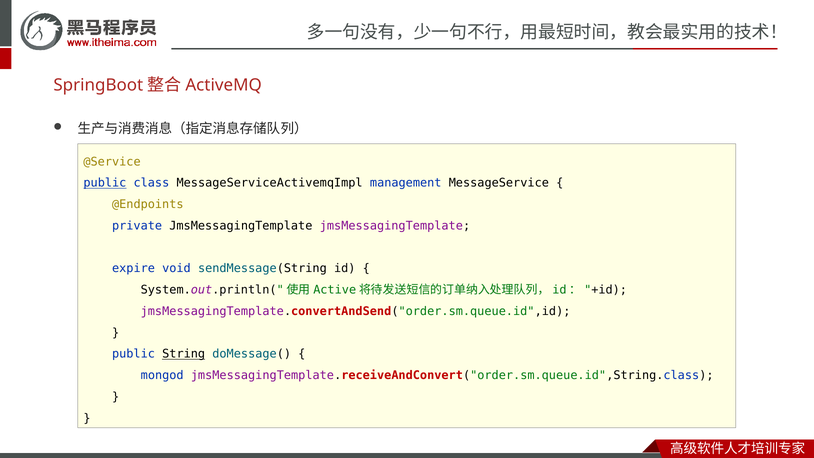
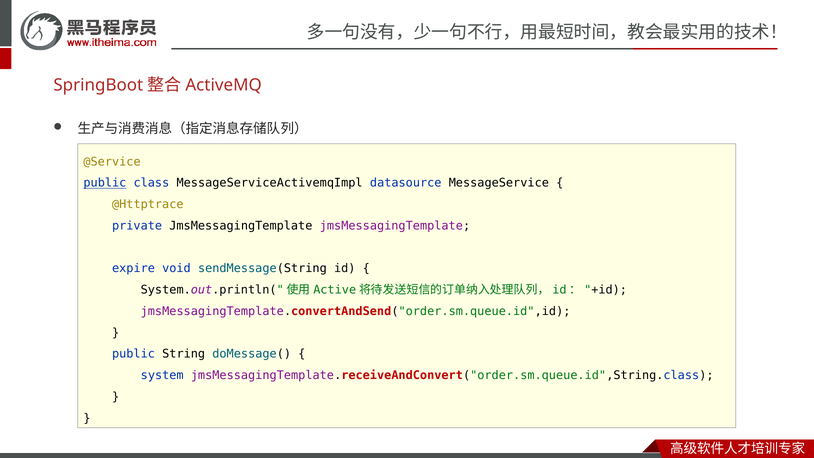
management: management -> datasource (406, 183)
@Endpoints: @Endpoints -> @Httptrace (148, 204)
String underline: present -> none (184, 354)
mongod: mongod -> system (162, 375)
